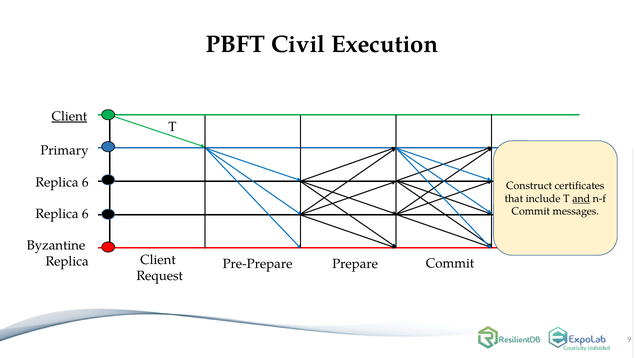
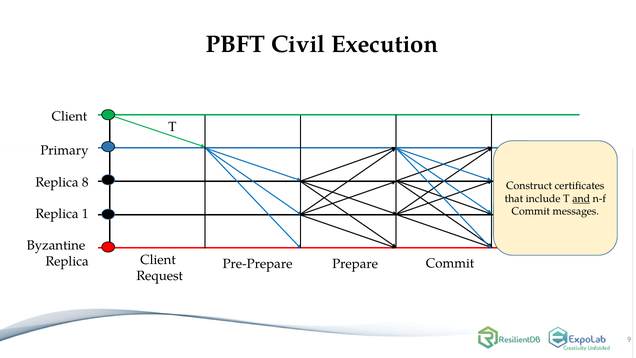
Client underline: present -> none (69, 116)
6: 6 -> 8 (85, 182)
6: 6 -> 1 (85, 214)
